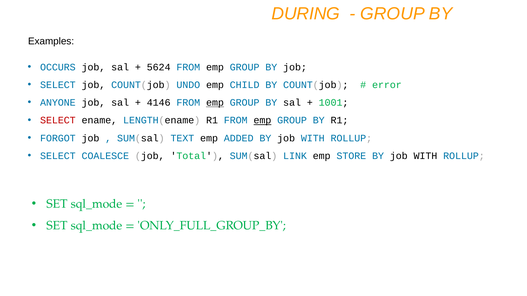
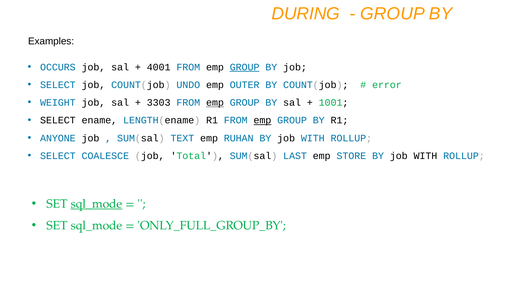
5624: 5624 -> 4001 (159, 67)
GROUP underline: none -> present (245, 67)
CHILD: CHILD -> OUTER (245, 85)
ANYONE: ANYONE -> WEIGHT (58, 103)
4146: 4146 -> 3303 (159, 103)
SELECT colour: red -> black (58, 121)
FORGOT: FORGOT -> ANYONE (58, 138)
ADDED: ADDED -> RUHAN (239, 138)
LINK: LINK -> LAST (295, 156)
sql_mode underline: none -> present (97, 204)
